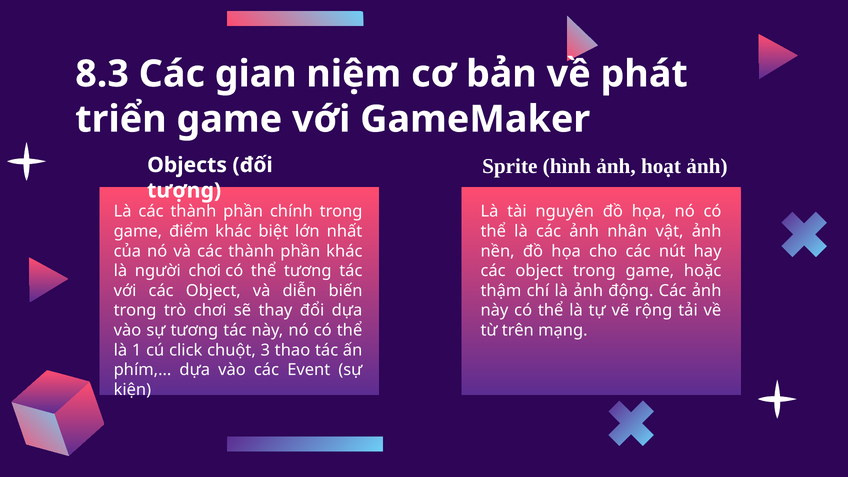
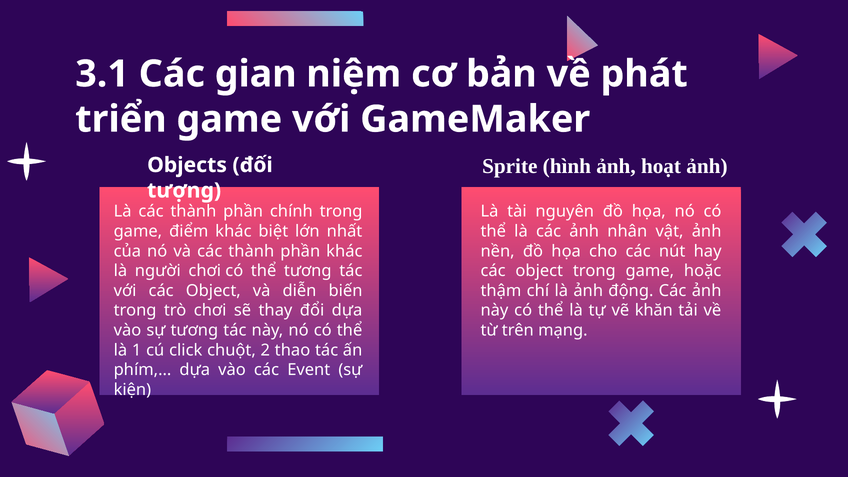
8.3: 8.3 -> 3.1 (102, 74)
rộng: rộng -> khăn (654, 310)
3: 3 -> 2 (265, 350)
